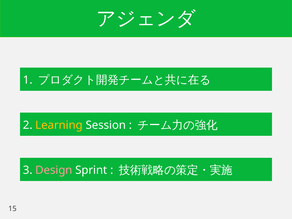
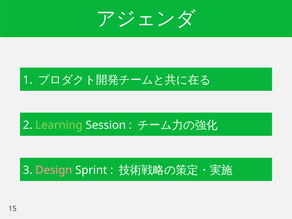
Learning colour: yellow -> light green (59, 125)
